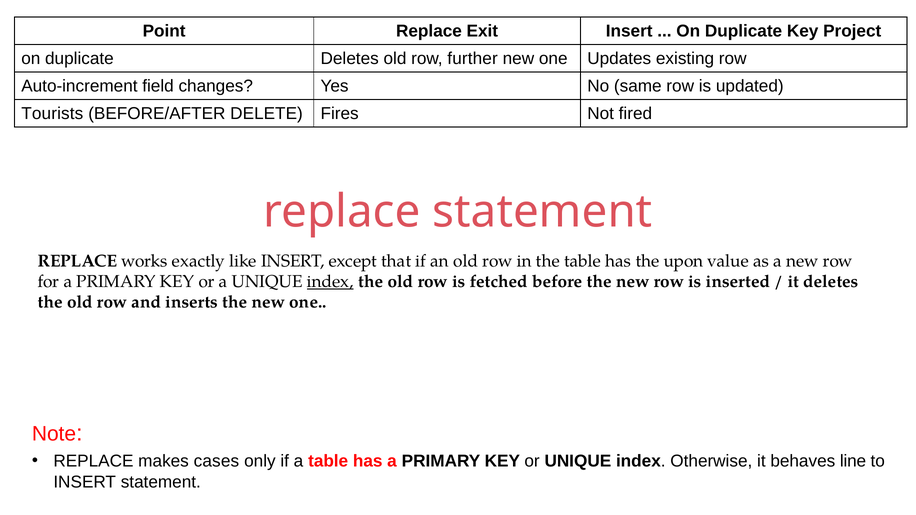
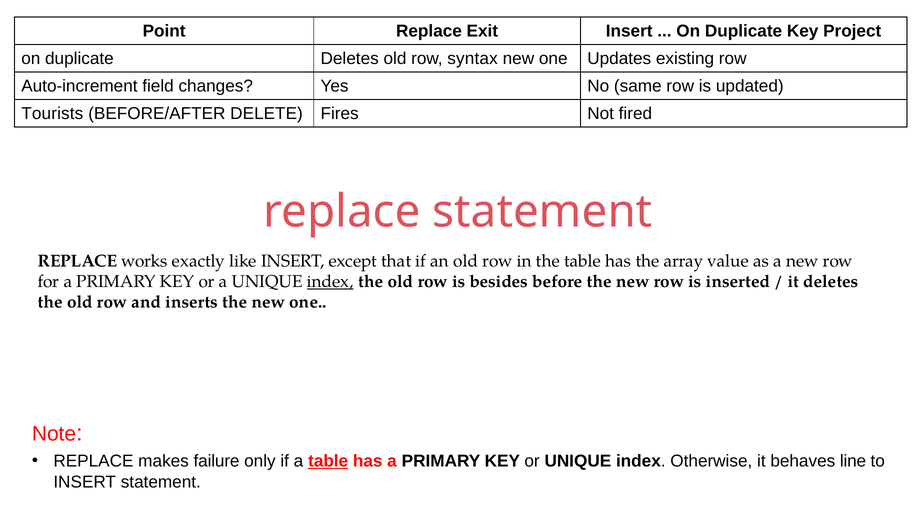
further: further -> syntax (473, 59)
upon: upon -> array (684, 261)
fetched: fetched -> besides (499, 282)
cases: cases -> failure (217, 461)
table underline: none -> present (328, 461)
